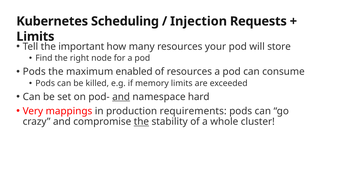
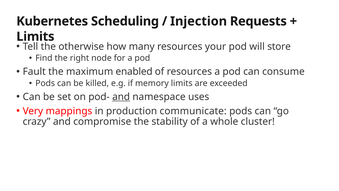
important: important -> otherwise (81, 46)
Pods: Pods -> Fault (34, 72)
hard: hard -> uses (199, 97)
requirements: requirements -> communicate (193, 111)
the underline: present -> none (141, 121)
